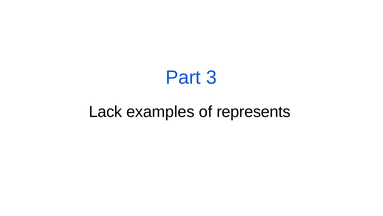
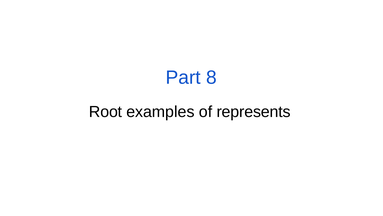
3: 3 -> 8 (211, 77)
Lack: Lack -> Root (106, 111)
